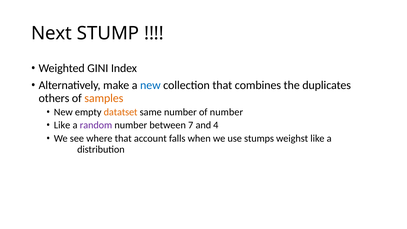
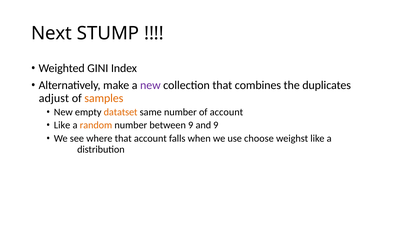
new colour: blue -> purple (150, 85)
others: others -> adjust (54, 98)
of number: number -> account (226, 112)
random colour: purple -> orange (96, 125)
between 7: 7 -> 9 (191, 125)
and 4: 4 -> 9 (216, 125)
stumps: stumps -> choose (259, 139)
